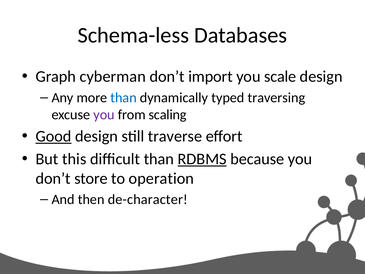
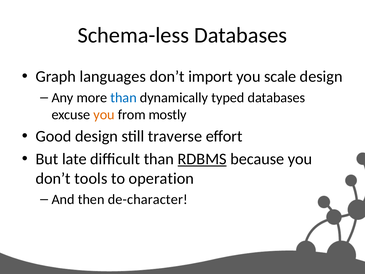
cyberman: cyberman -> languages (113, 77)
typed traversing: traversing -> databases (276, 98)
you colour: purple -> orange (104, 115)
scaling: scaling -> mostly (168, 115)
Good underline: present -> none (54, 136)
this: this -> late (74, 159)
store: store -> tools (91, 178)
